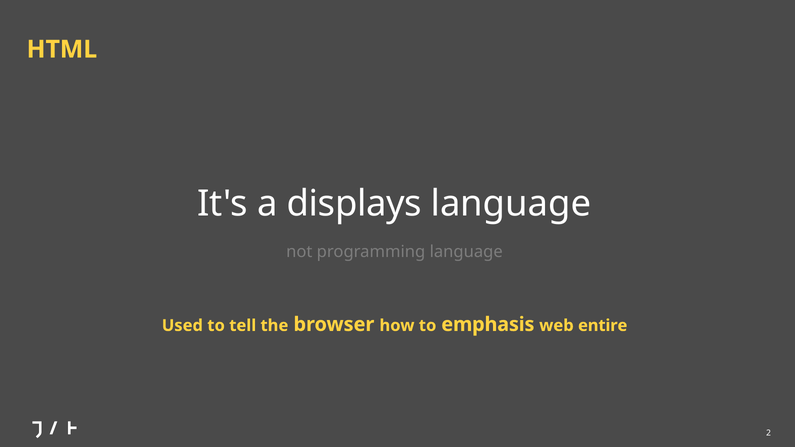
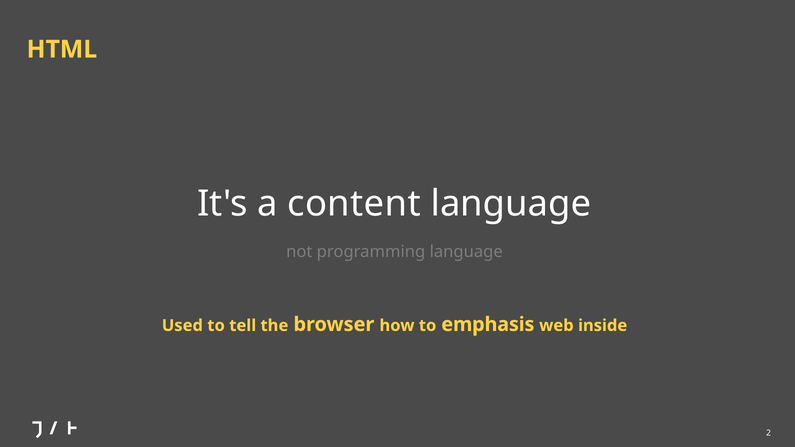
displays: displays -> content (354, 204)
entire: entire -> inside (603, 326)
